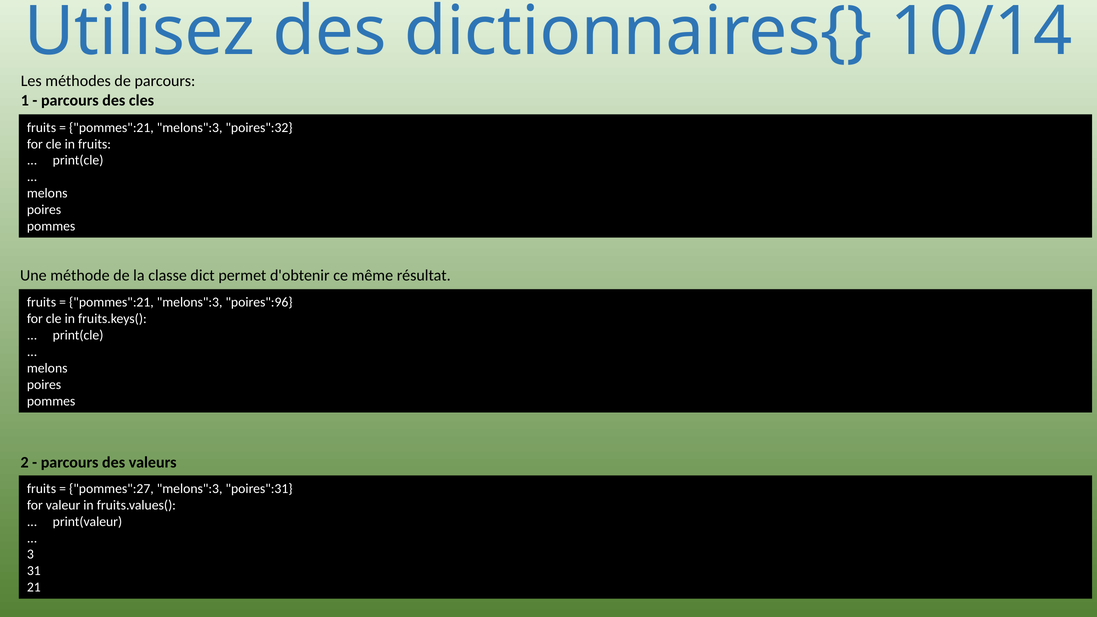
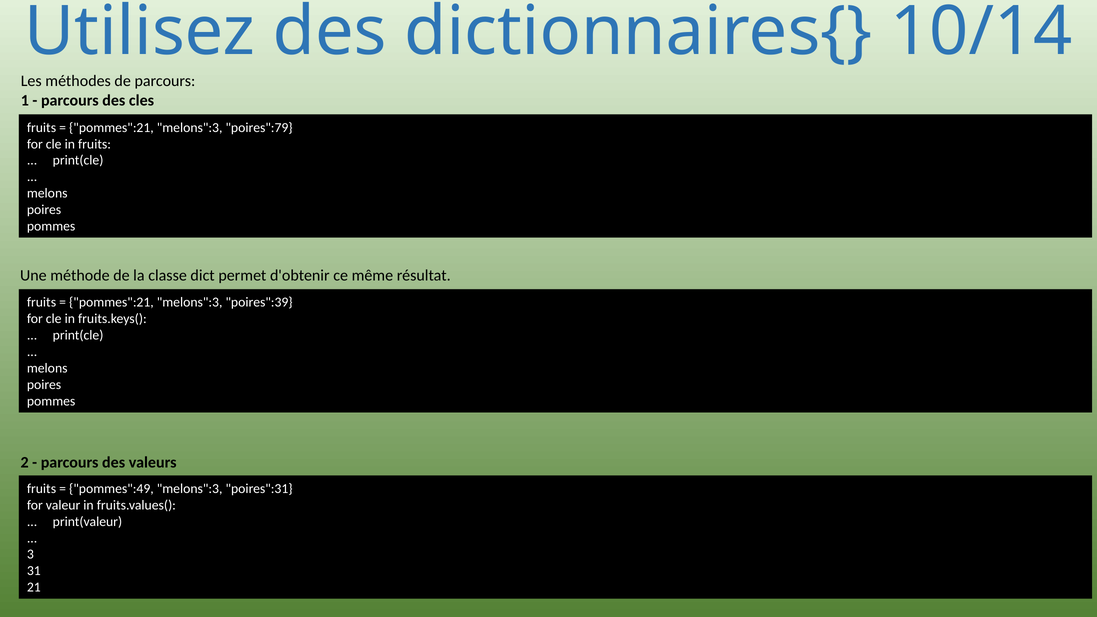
poires":32: poires":32 -> poires":79 (259, 128)
poires":96: poires":96 -> poires":39 (259, 302)
pommes":27: pommes":27 -> pommes":49 (111, 489)
